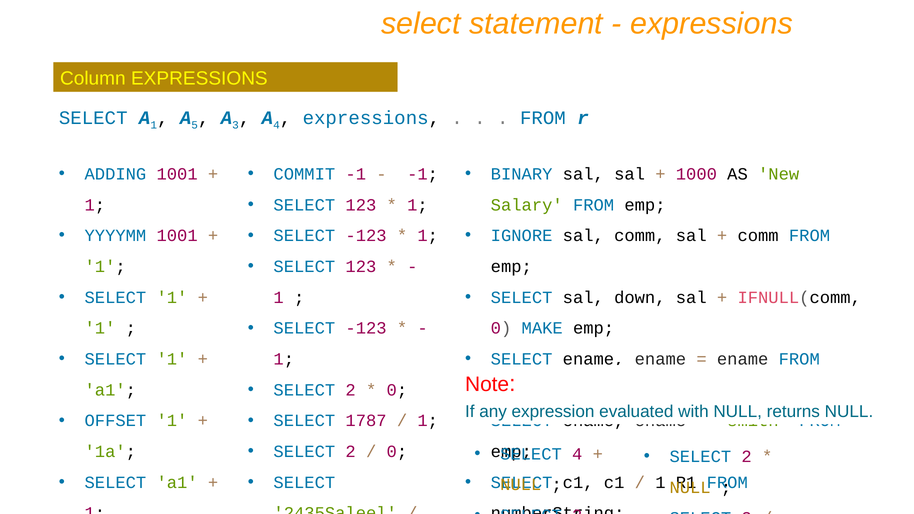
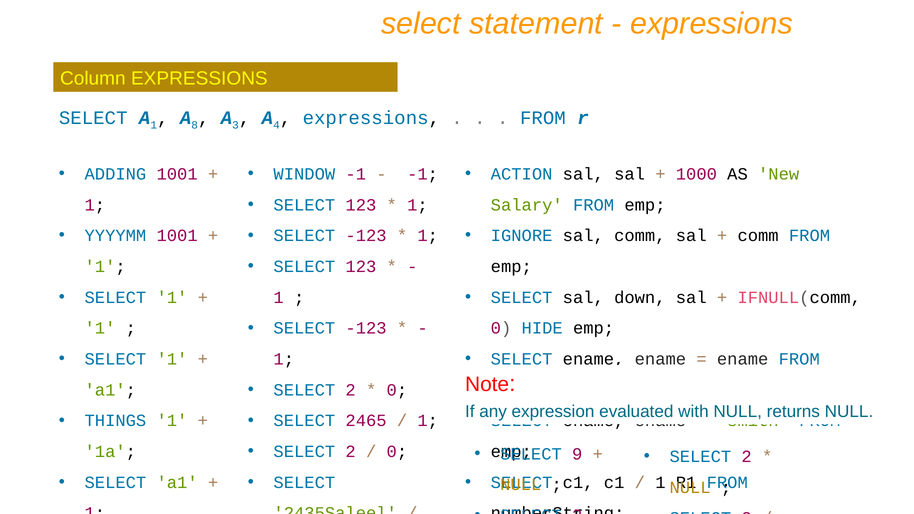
5: 5 -> 8 (195, 125)
BINARY: BINARY -> ACTION (522, 174)
COMMIT: COMMIT -> WINDOW (304, 174)
MAKE: MAKE -> HIDE (542, 328)
OFFSET: OFFSET -> THINGS (115, 421)
1787: 1787 -> 2465 (366, 421)
4: 4 -> 9 (577, 454)
